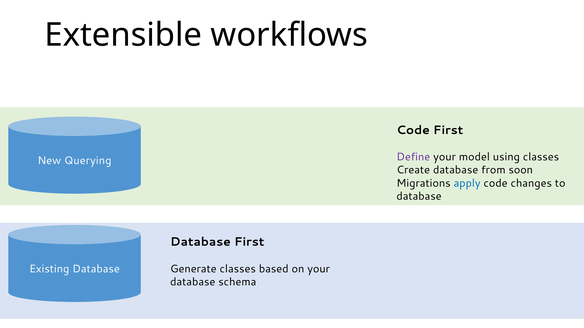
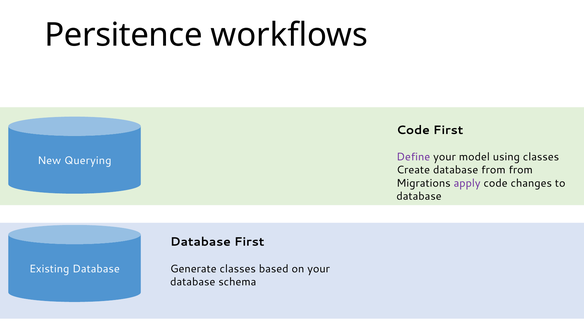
Extensible: Extensible -> Persitence (123, 35)
from soon: soon -> from (521, 170)
apply colour: blue -> purple (467, 183)
